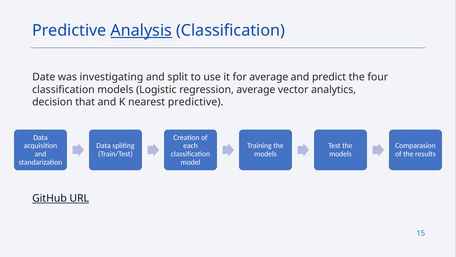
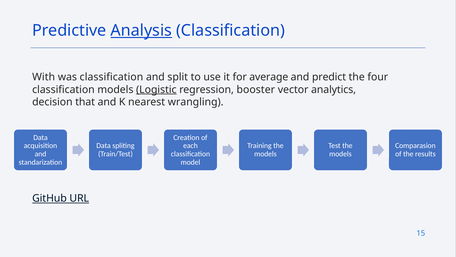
Date: Date -> With (44, 77)
was investigating: investigating -> classification (111, 77)
Logistic underline: none -> present (156, 89)
regression average: average -> booster (256, 89)
nearest predictive: predictive -> wrangling (196, 102)
